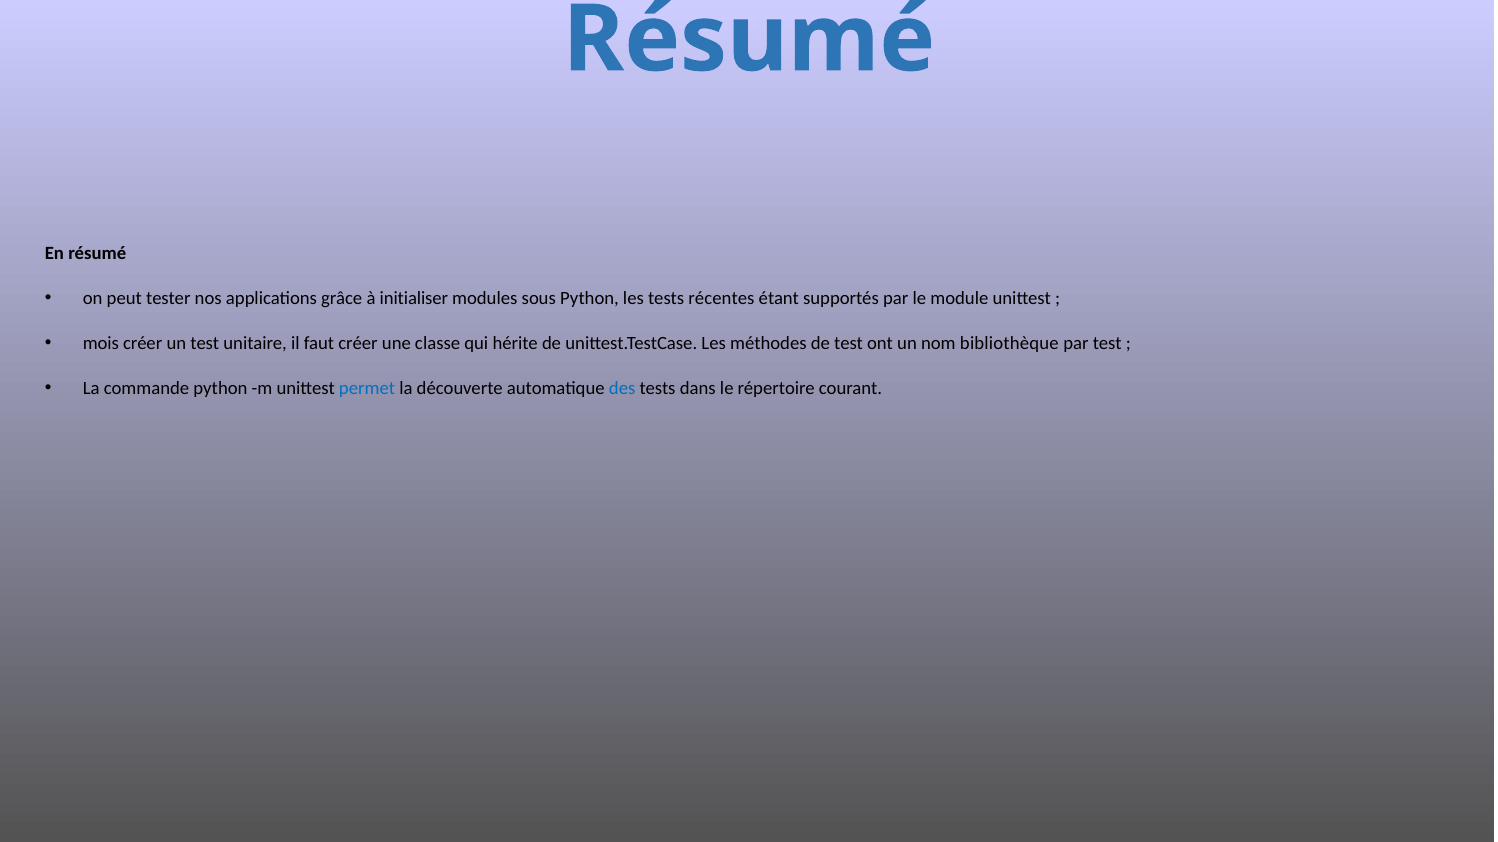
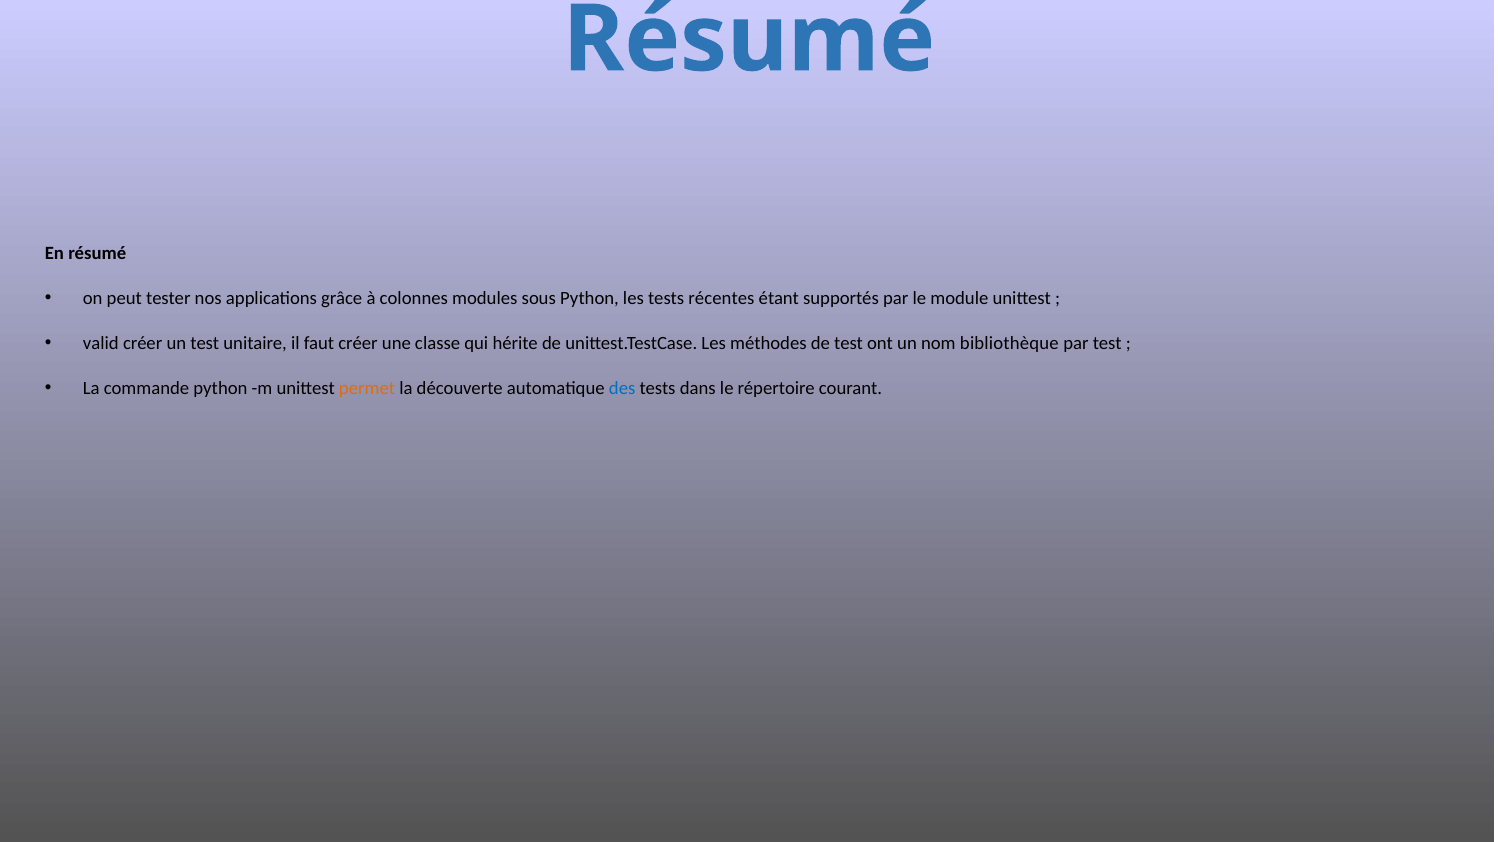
initialiser: initialiser -> colonnes (414, 299)
mois: mois -> valid (101, 344)
permet colour: blue -> orange (367, 389)
